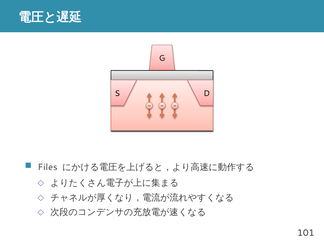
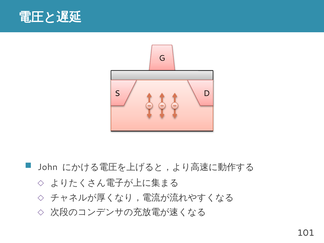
Files: Files -> John (48, 167)
